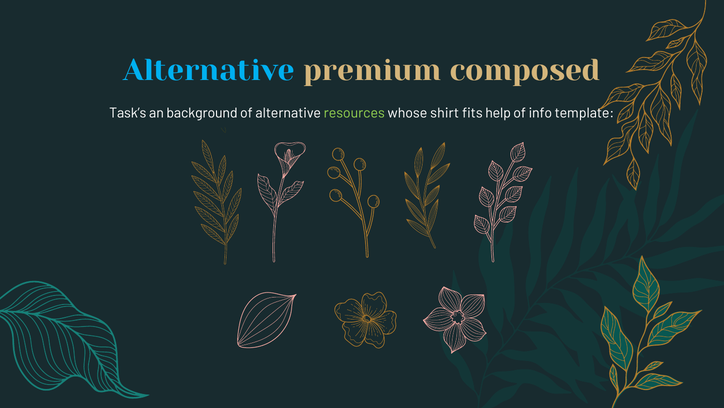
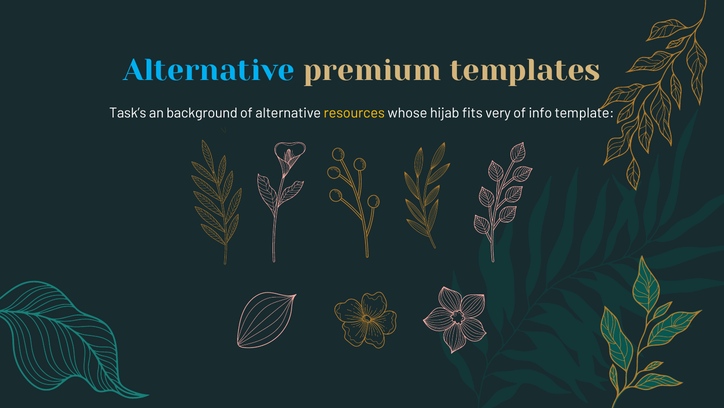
composed: composed -> templates (525, 70)
resources colour: light green -> yellow (354, 113)
shirt: shirt -> hijab (445, 113)
help: help -> very (498, 113)
